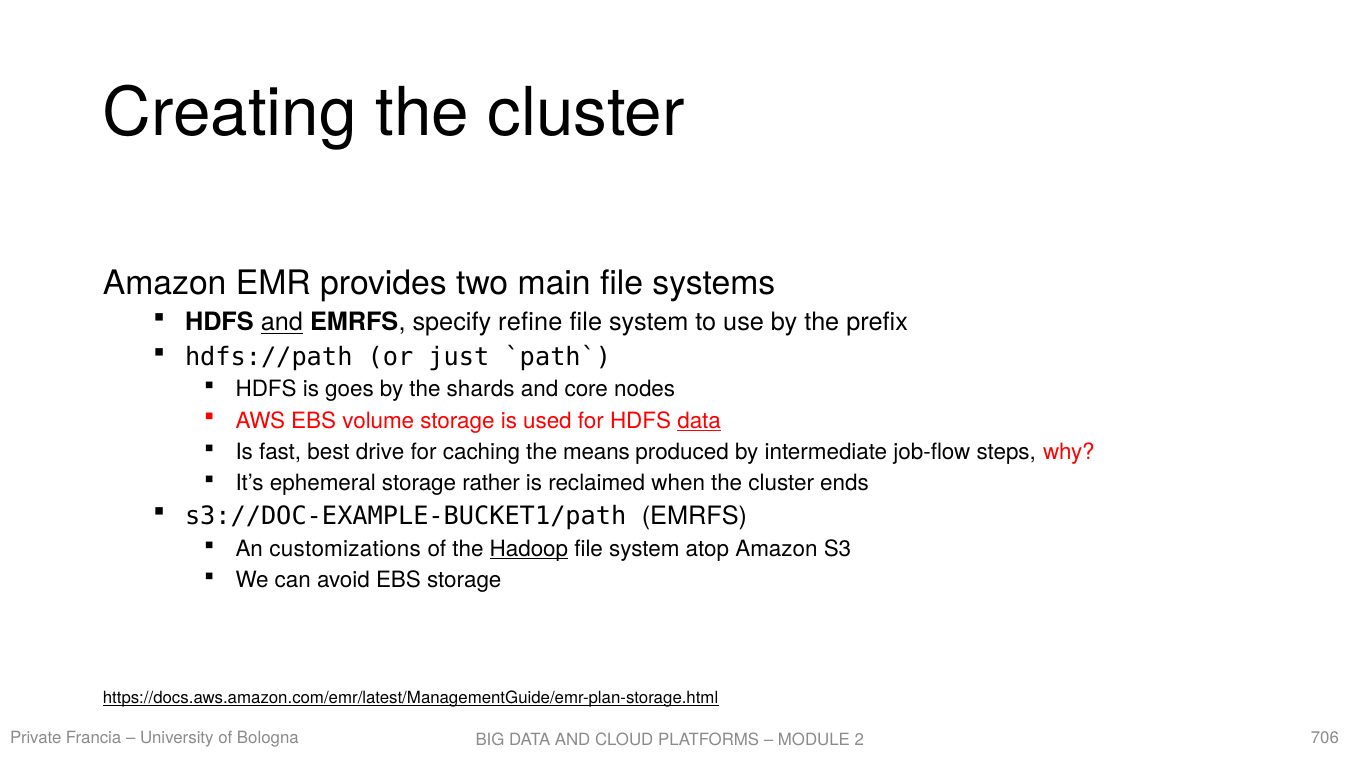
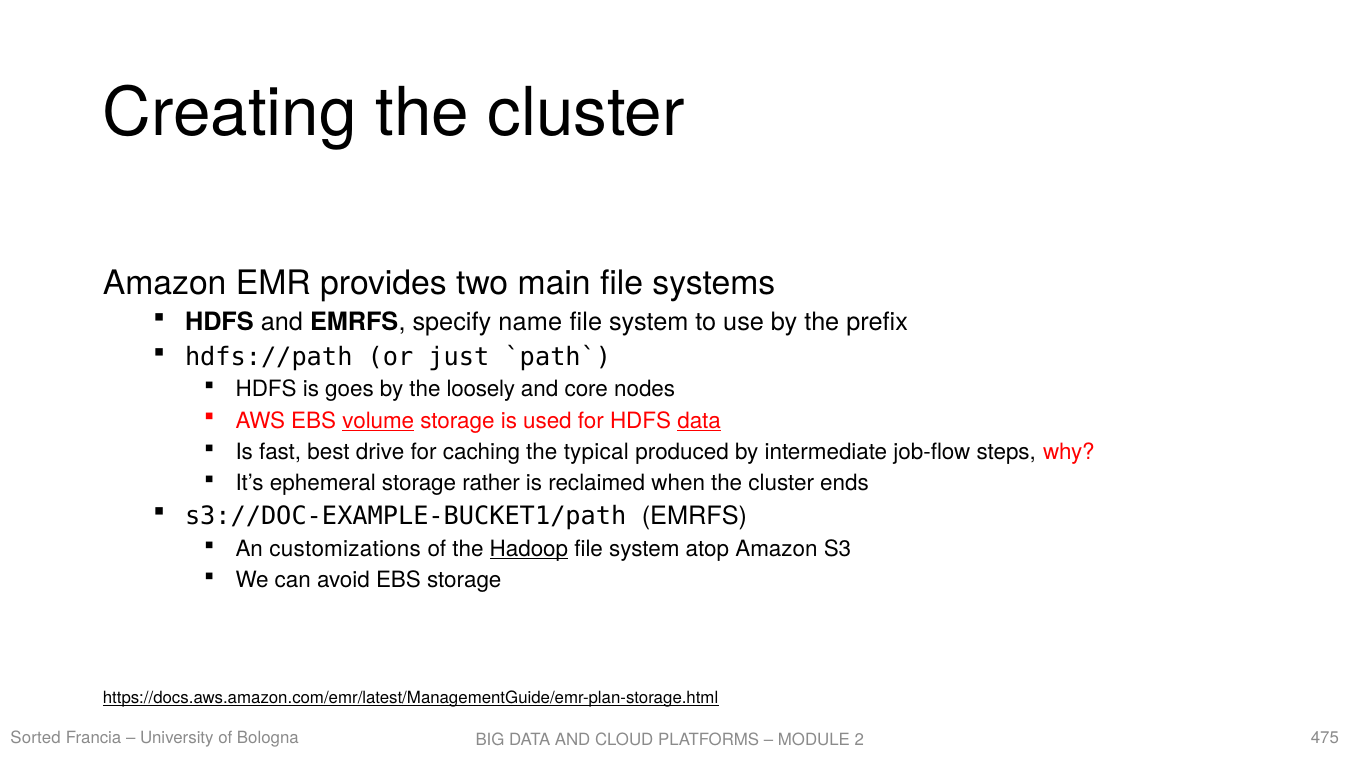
and underline: present -> none (282, 322)
refine: refine -> name (530, 322)
shards: shards -> loosely (481, 389)
volume underline: none -> present (378, 421)
means: means -> typical (596, 452)
Private: Private -> Sorted (36, 738)
706: 706 -> 475 (1325, 738)
